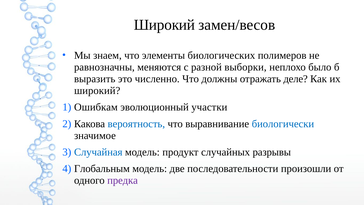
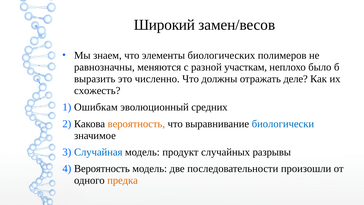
выборки: выборки -> участкам (246, 67)
широкий: широкий -> схожесть (97, 90)
участки: участки -> средних (209, 107)
вероятность colour: blue -> orange (136, 124)
Глобальным: Глобальным -> Вероятность (102, 169)
предка colour: purple -> orange (123, 180)
